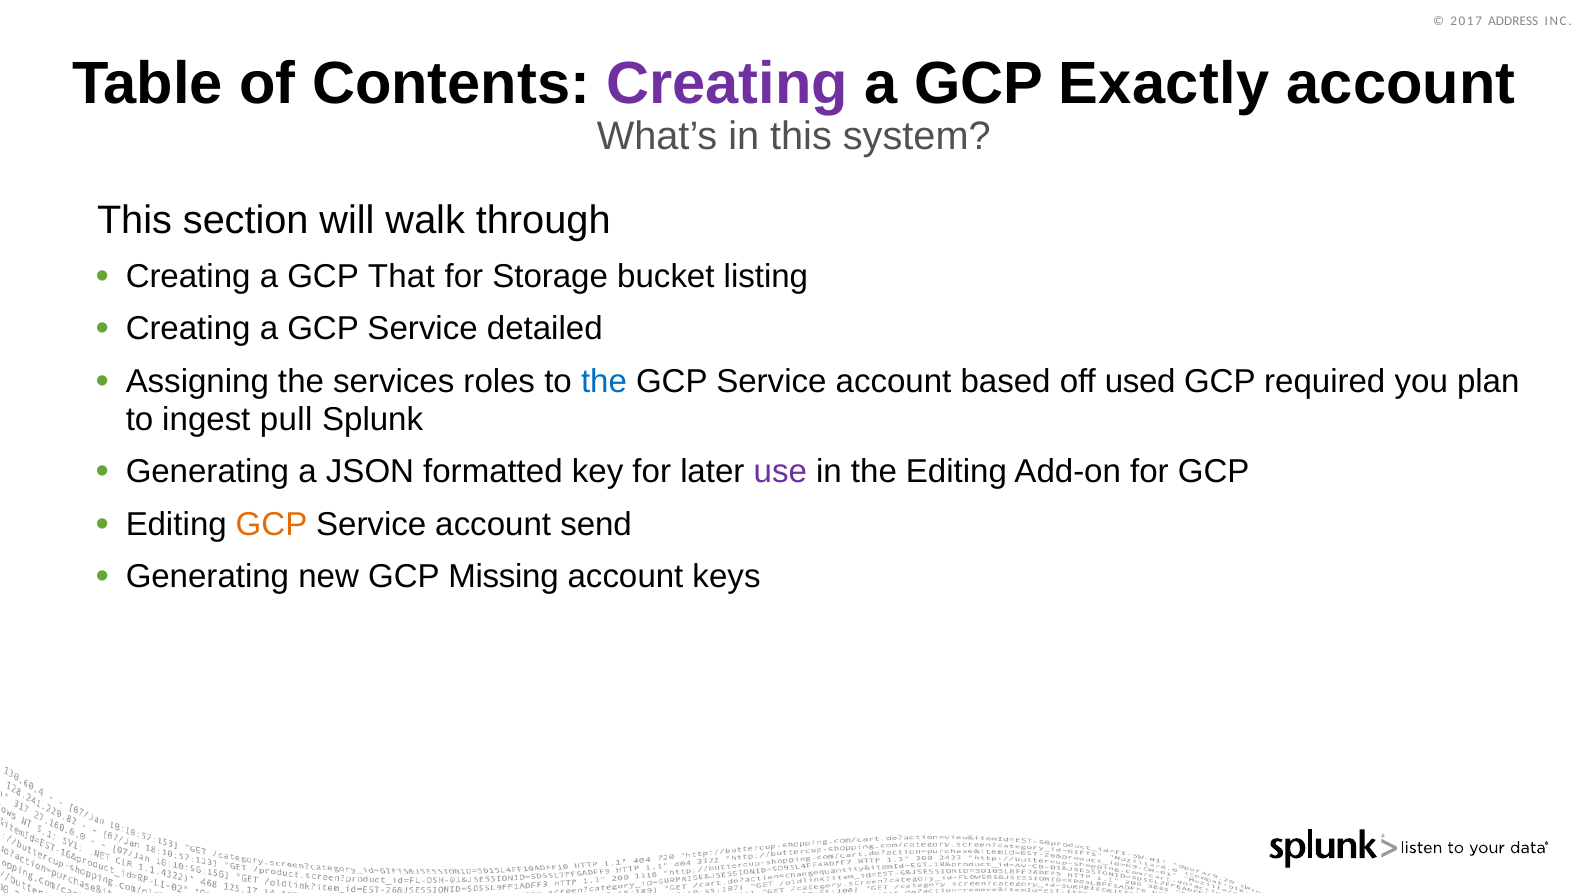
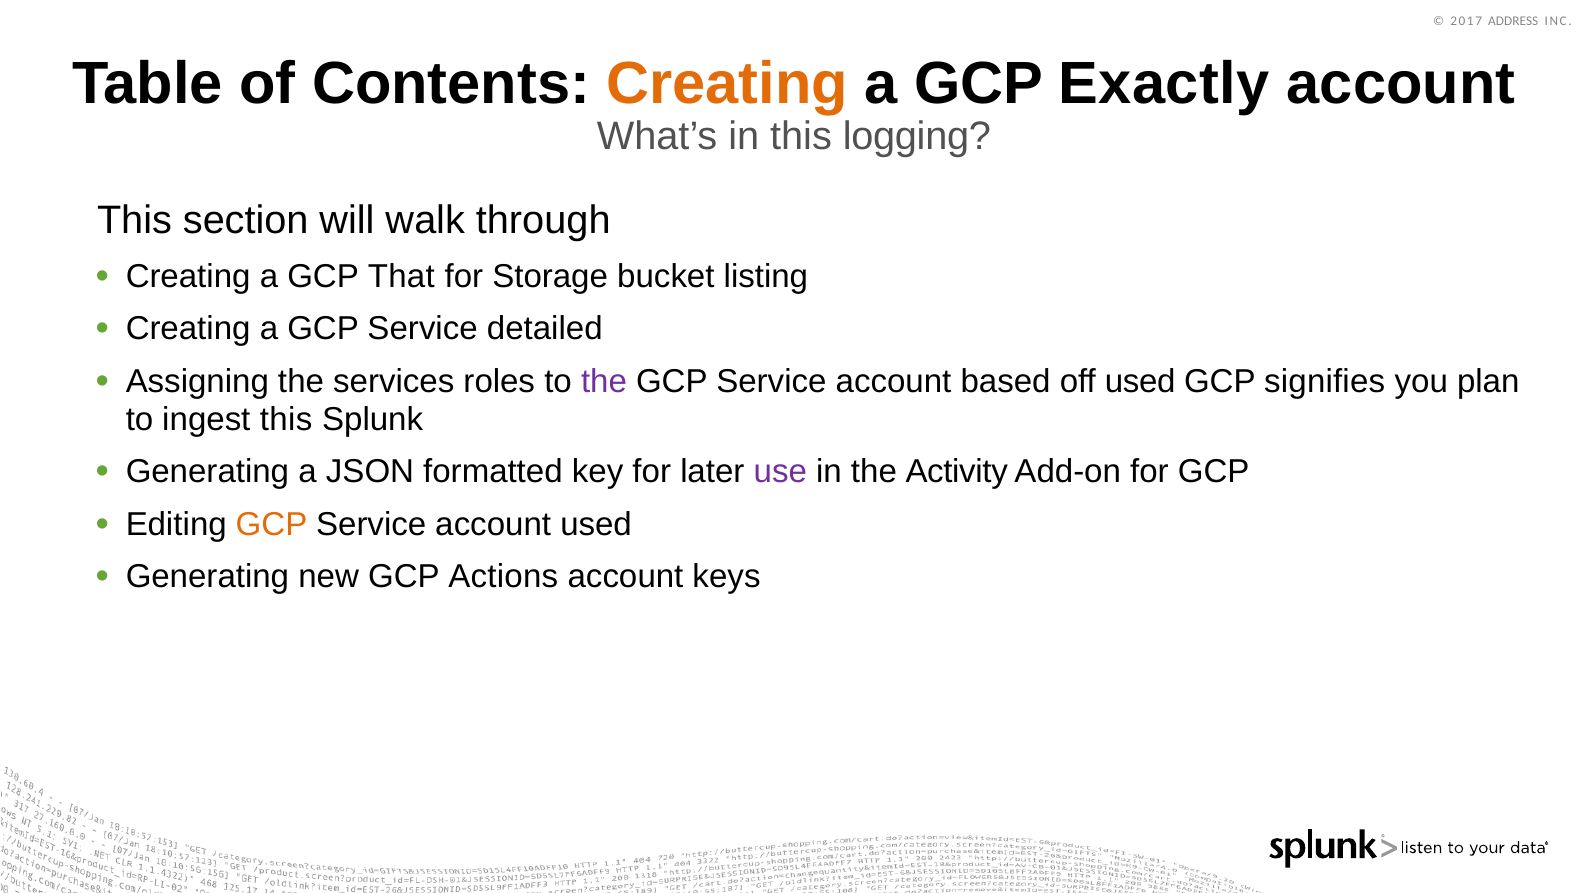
Creating colour: purple -> orange (727, 84)
system: system -> logging (917, 137)
the colour: blue -> purple (604, 382)
required: required -> signifies (1325, 382)
ingest pull: pull -> this (286, 419)
the Editing: Editing -> Activity (957, 472)
account send: send -> used (596, 525)
Missing: Missing -> Actions (503, 577)
